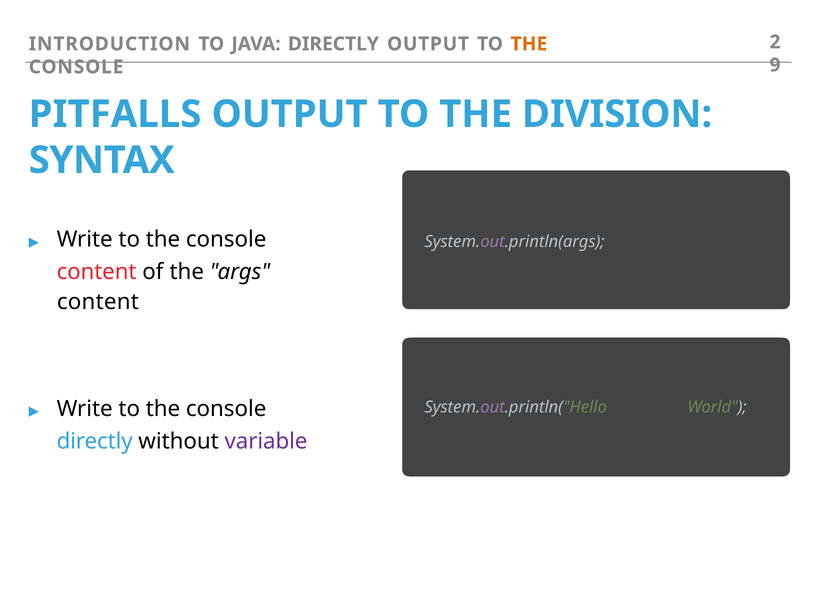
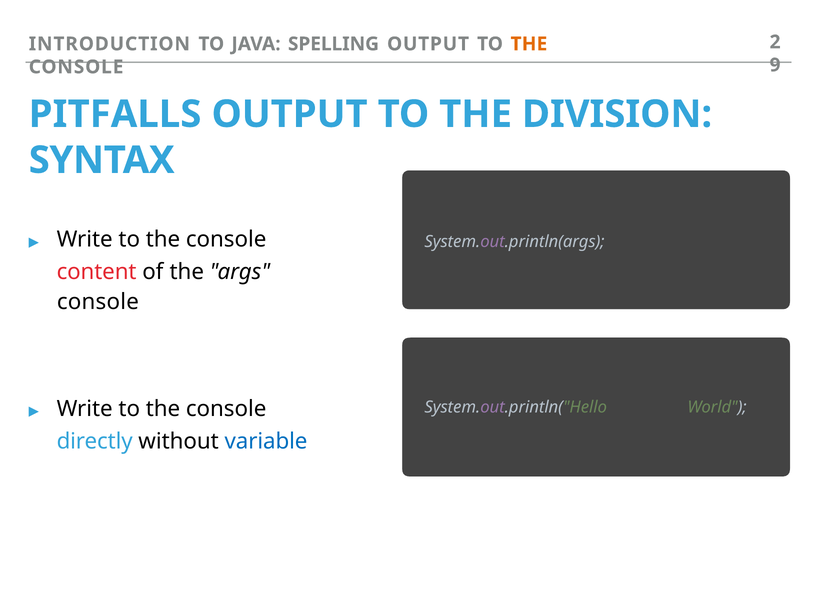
JAVA DIRECTLY: DIRECTLY -> SPELLING (333, 44)
content: content -> console (98, 302)
variable colour: purple -> blue (266, 441)
